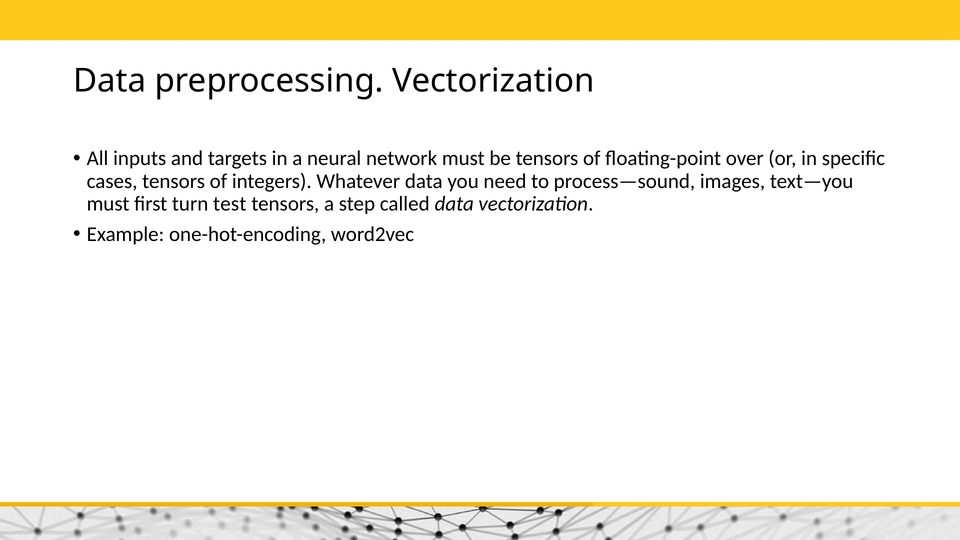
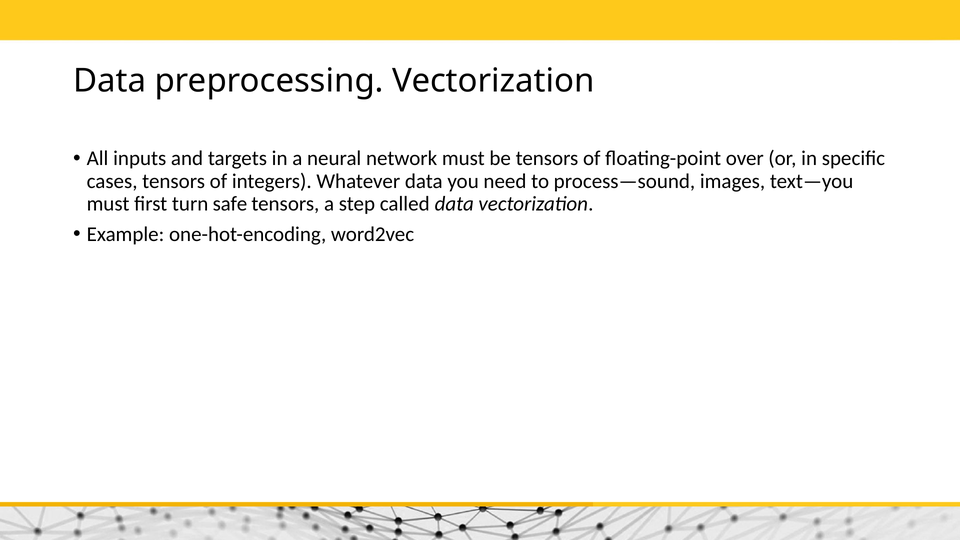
test: test -> safe (230, 204)
